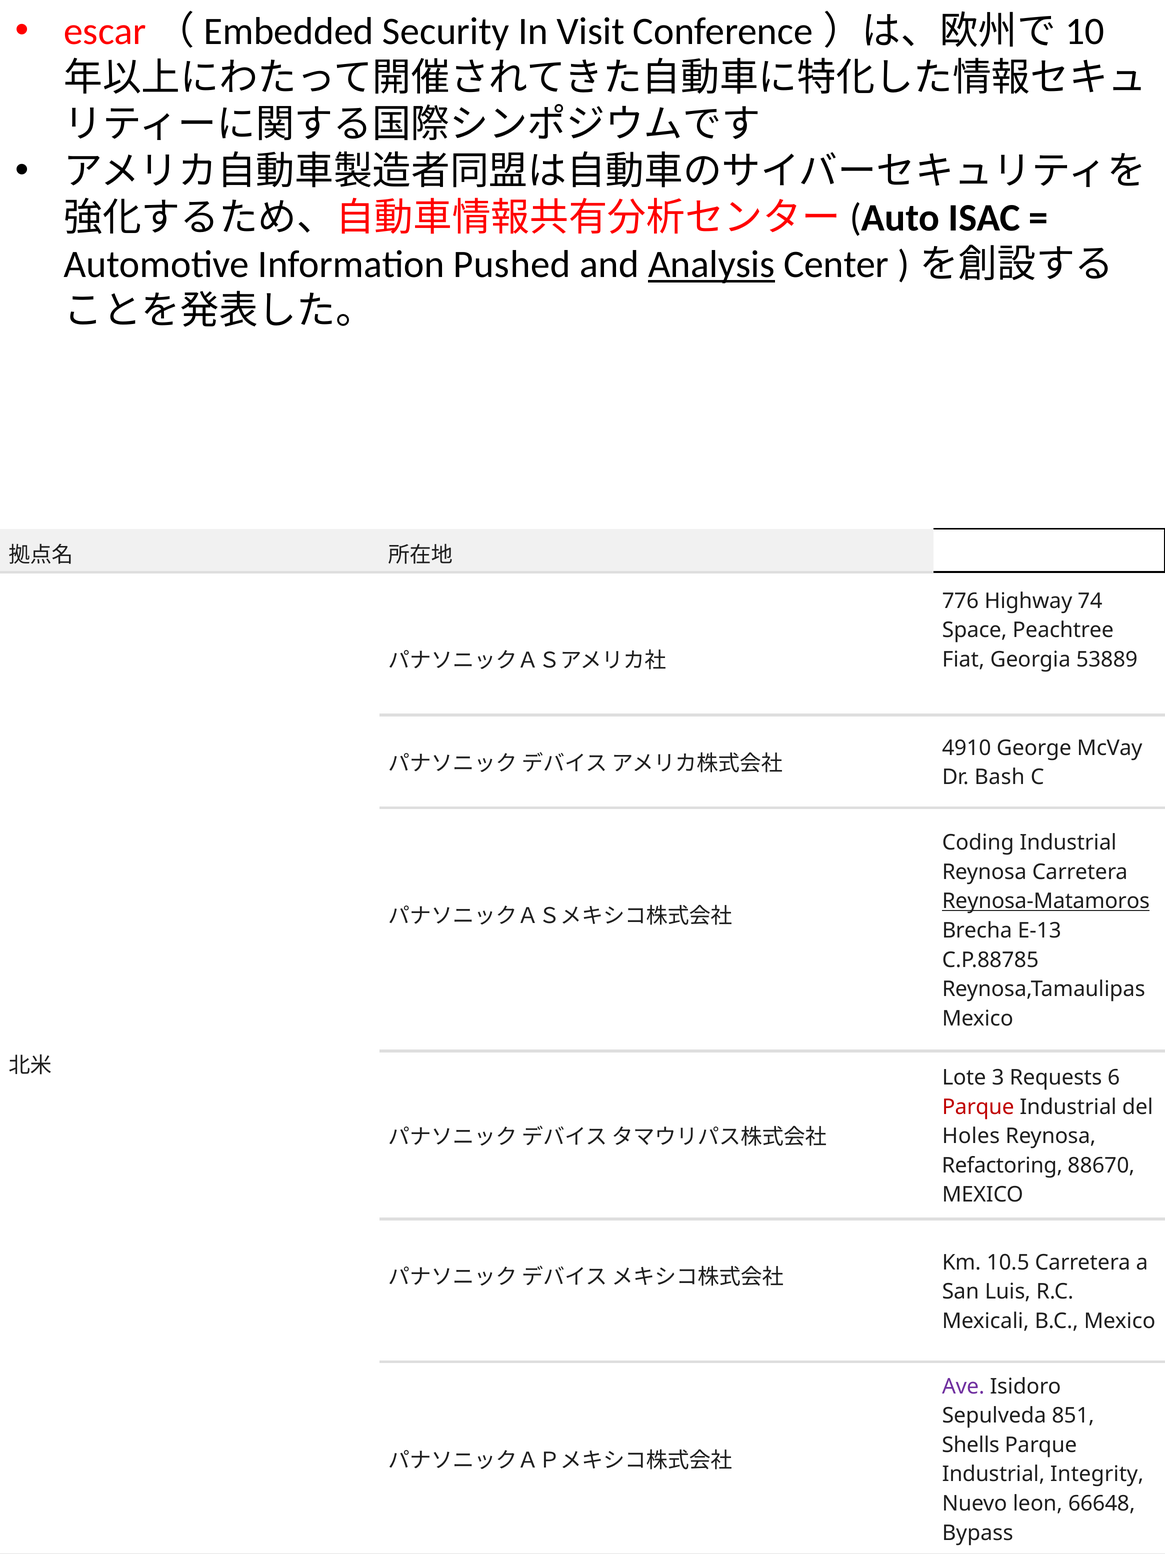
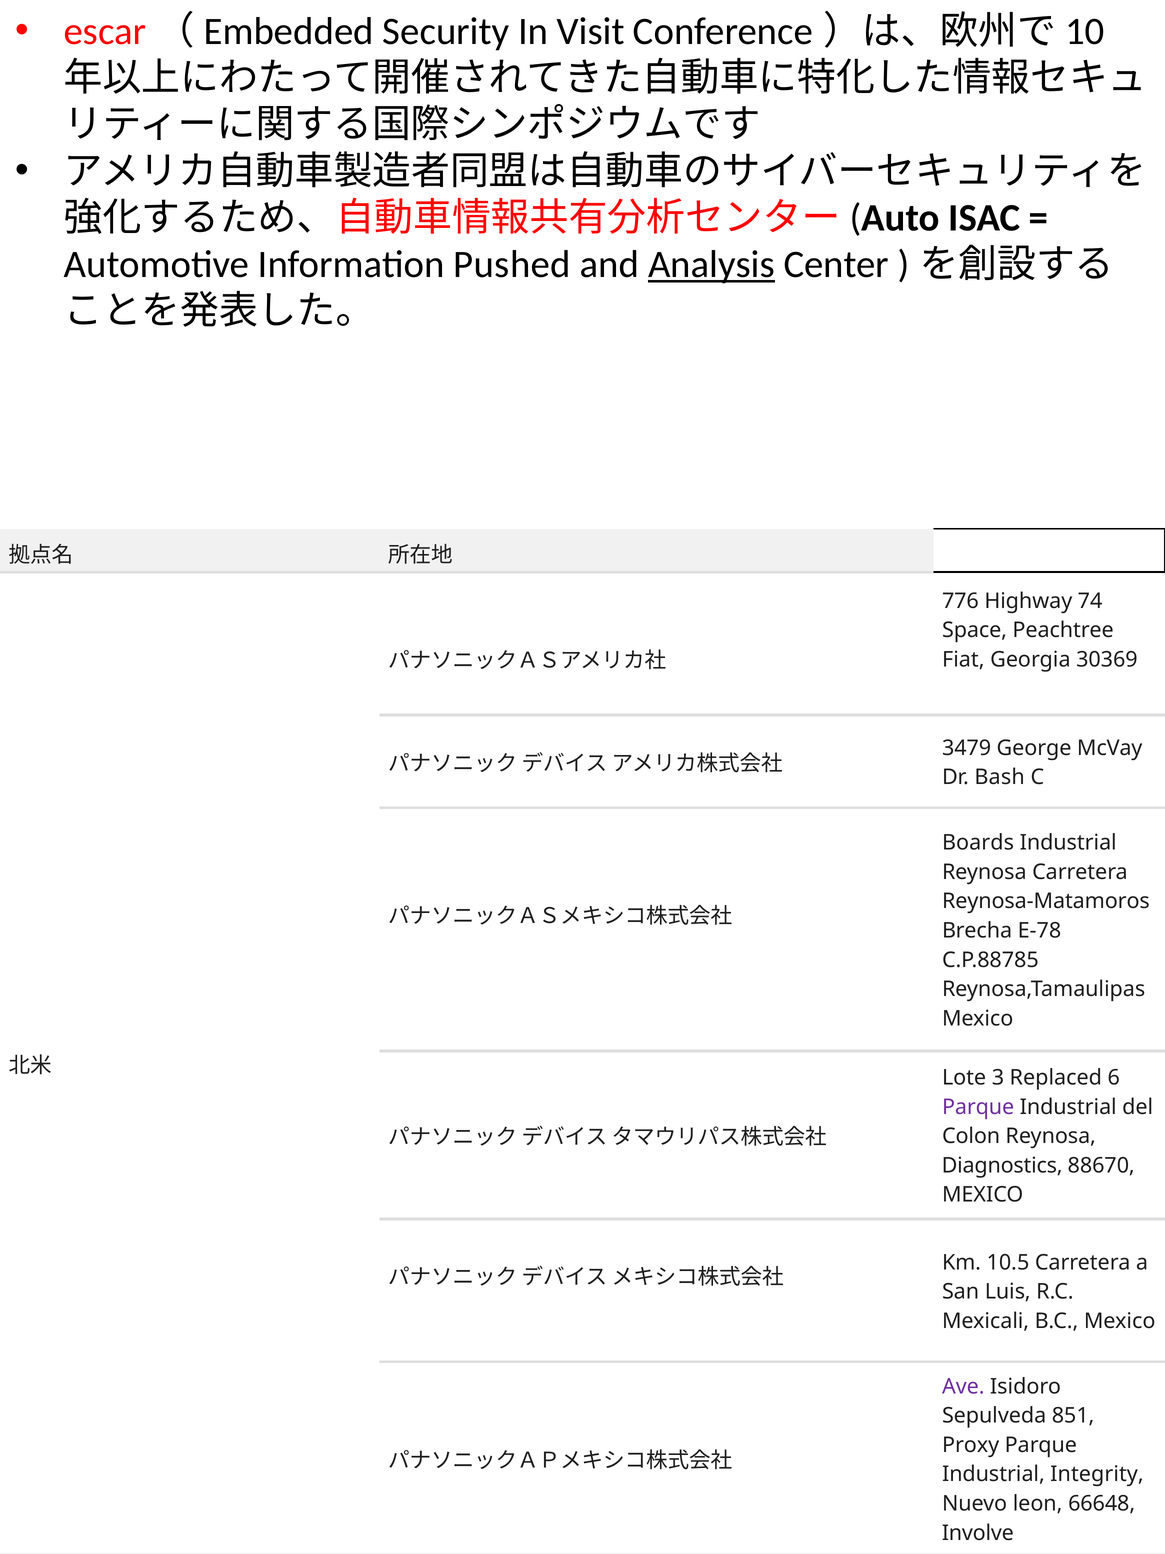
53889: 53889 -> 30369 (1107, 659)
4910: 4910 -> 3479 (967, 748)
Coding: Coding -> Boards (978, 842)
Reynosa-Matamoros underline: present -> none (1046, 901)
E-13: E-13 -> E-78 (1039, 930)
Requests: Requests -> Replaced (1056, 1077)
Parque colour: red -> purple (978, 1106)
Holes: Holes -> Colon (971, 1136)
Refactoring: Refactoring -> Diagnostics (1002, 1165)
Shells: Shells -> Proxy (971, 1444)
Bypass: Bypass -> Involve (978, 1532)
